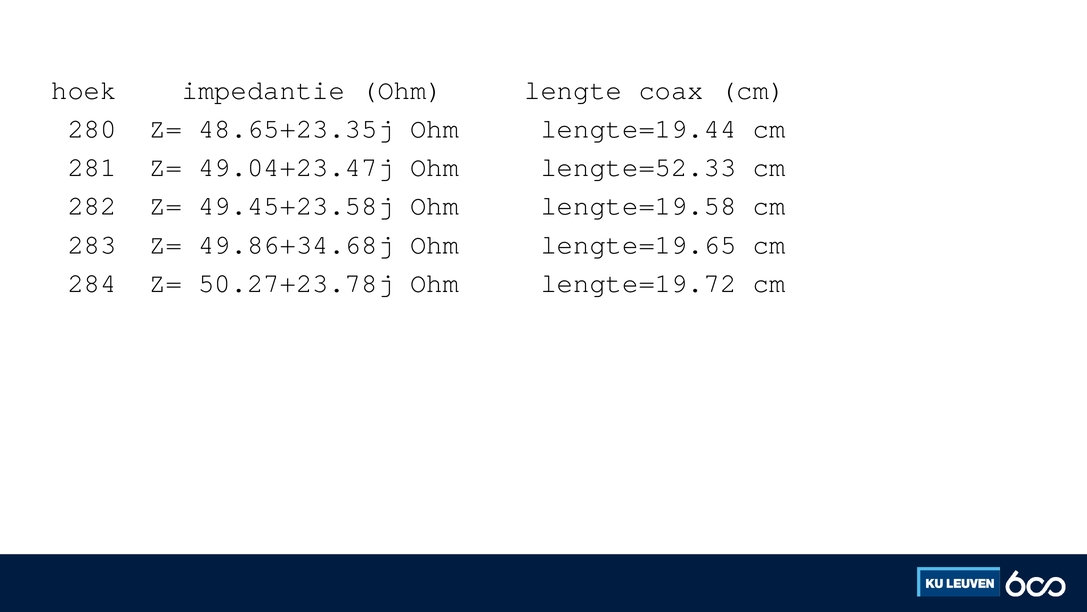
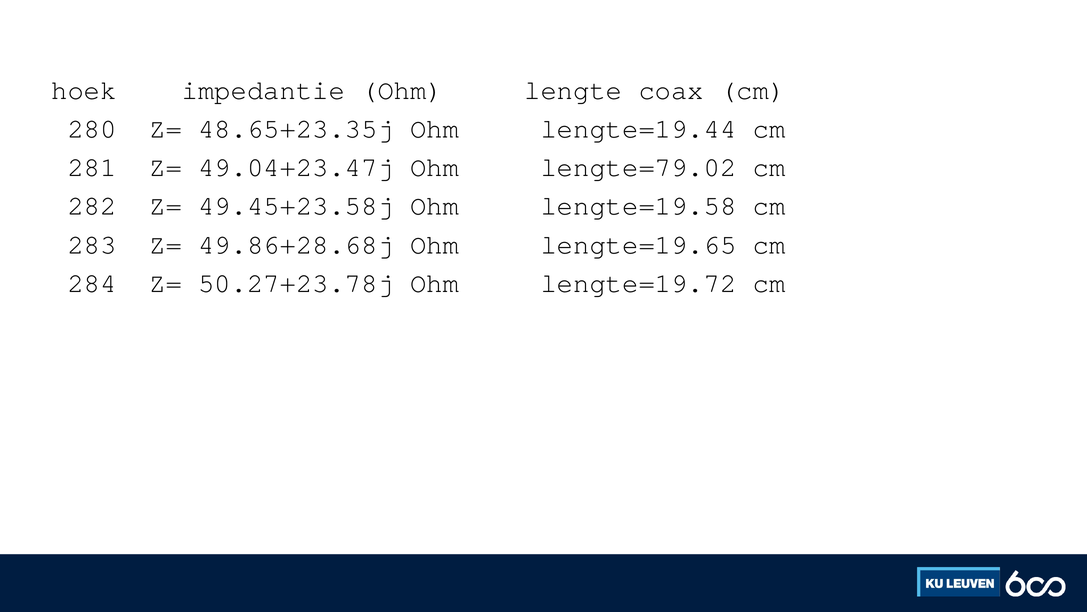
lengte=52.33: lengte=52.33 -> lengte=79.02 (639, 167)
49.86+34.68j: 49.86+34.68j -> 49.86+28.68j (296, 244)
